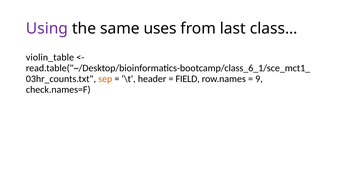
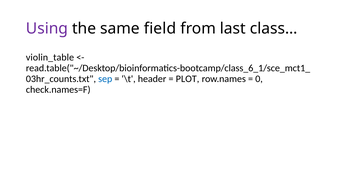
uses: uses -> field (160, 29)
sep colour: orange -> blue (105, 79)
FIELD: FIELD -> PLOT (188, 79)
9: 9 -> 0 (259, 79)
